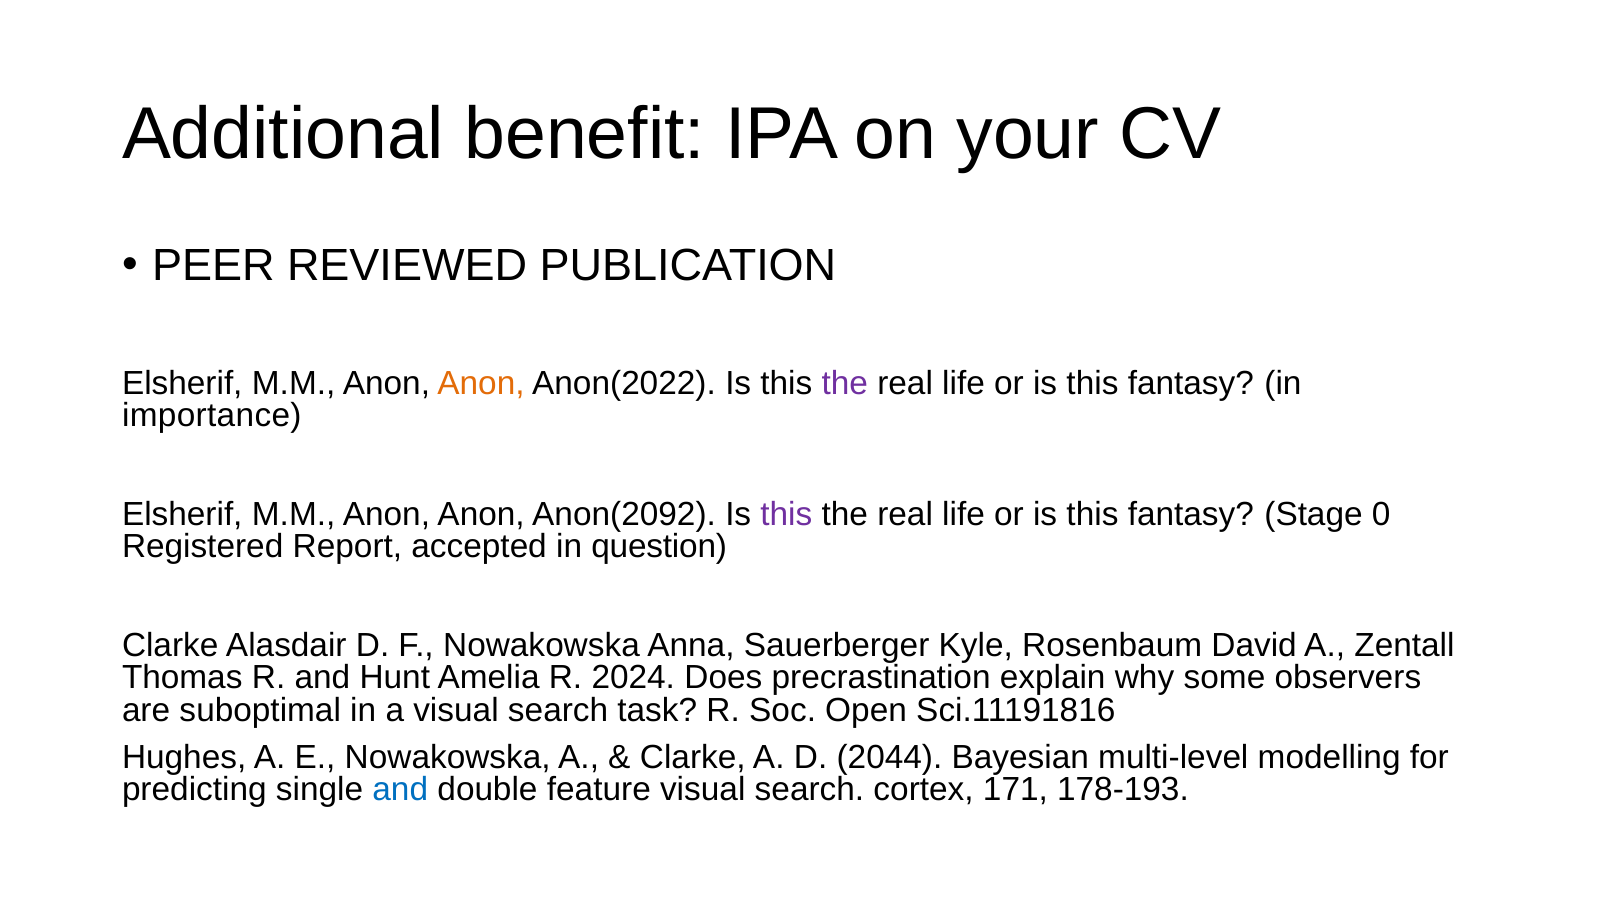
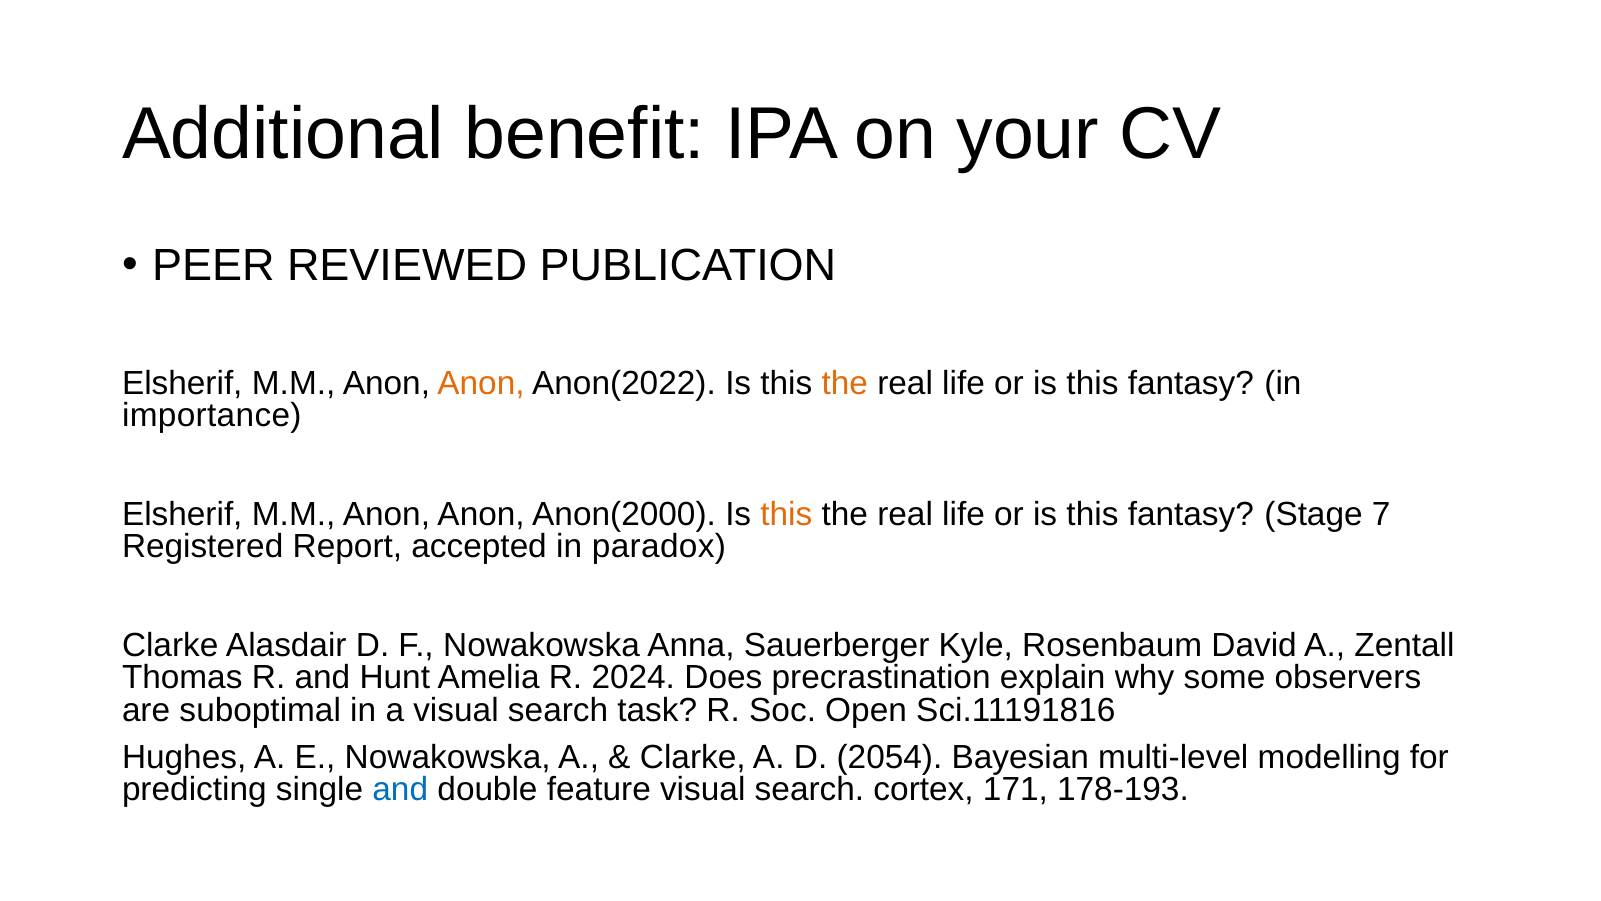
the colour: purple -> orange (845, 383)
Anon(2092: Anon(2092 -> Anon(2000 (624, 514)
this colour: purple -> orange (786, 514)
0: 0 -> 7 (1381, 514)
question: question -> paradox (659, 546)
2044: 2044 -> 2054 (889, 757)
